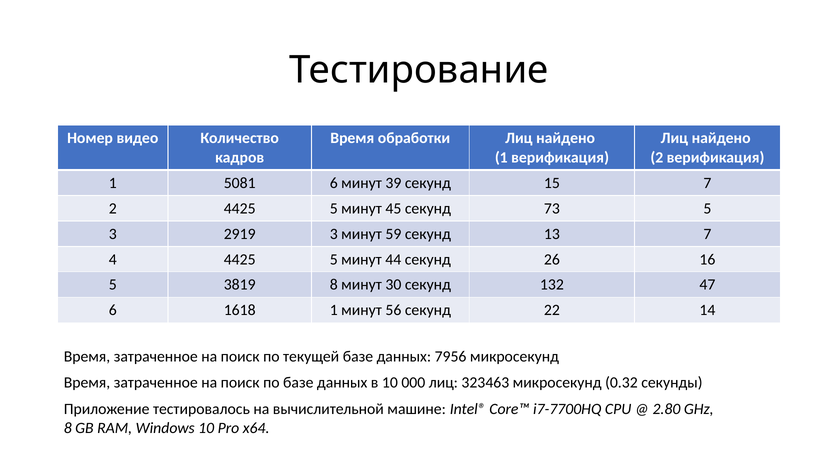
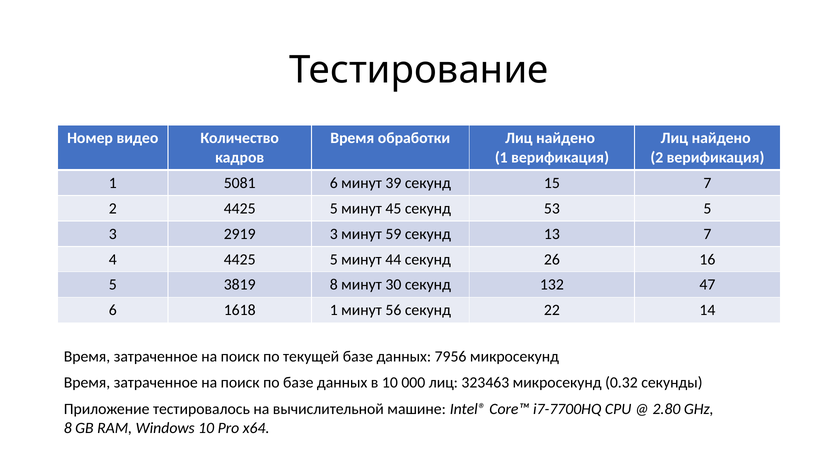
73: 73 -> 53 (552, 209)
